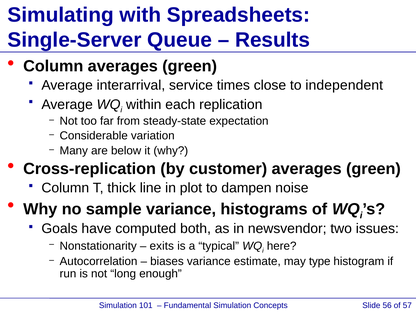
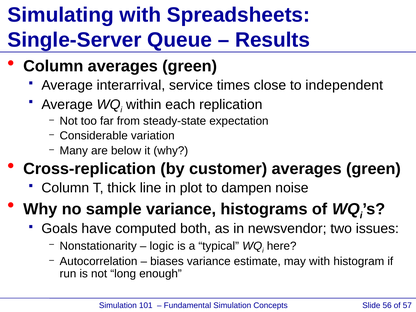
exits: exits -> logic (162, 246)
may type: type -> with (320, 261)
